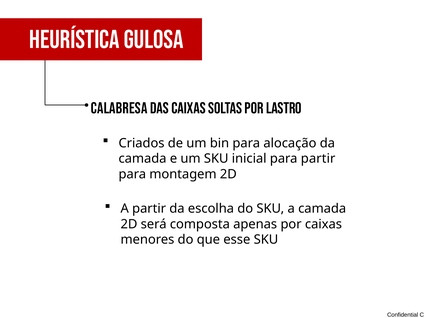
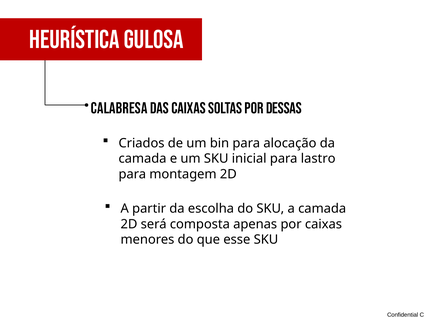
lastro: lastro -> dessas (284, 108)
para partir: partir -> lastro (318, 159)
